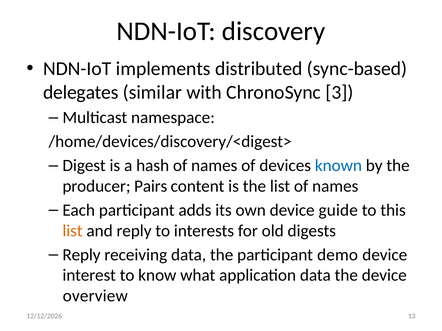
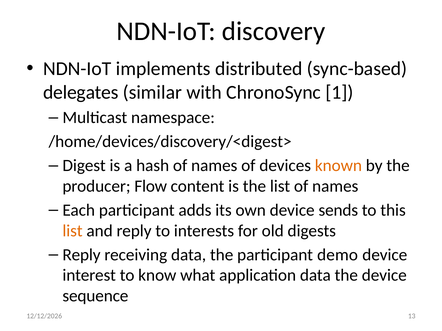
3: 3 -> 1 (339, 92)
known colour: blue -> orange (338, 166)
Pairs: Pairs -> Flow (151, 186)
guide: guide -> sends (338, 211)
overview: overview -> sequence (95, 296)
